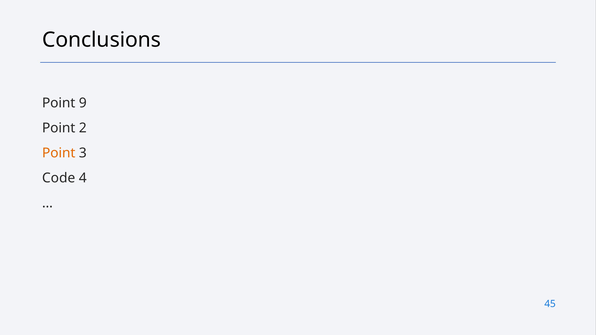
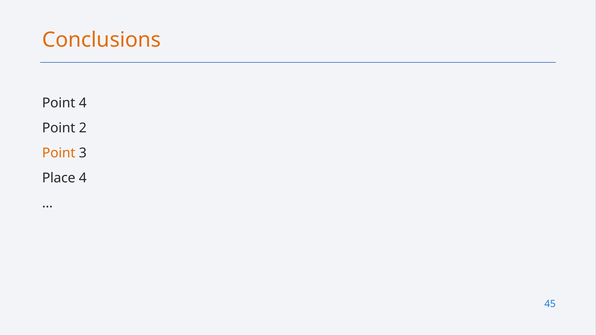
Conclusions colour: black -> orange (102, 40)
Point 9: 9 -> 4 (83, 103)
Code: Code -> Place (59, 178)
